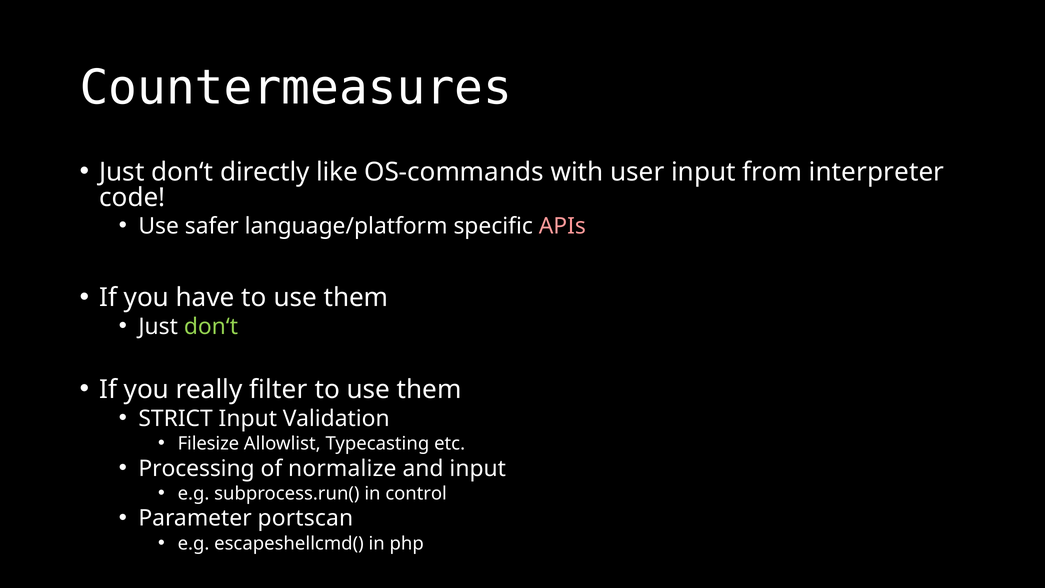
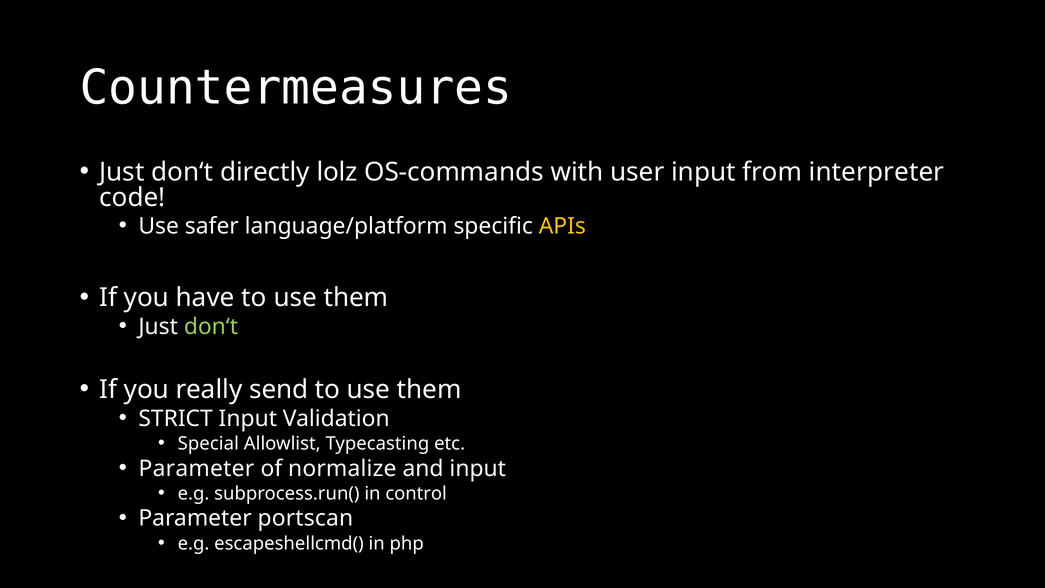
like: like -> lolz (337, 172)
APIs colour: pink -> yellow (562, 226)
filter: filter -> send (279, 390)
Filesize: Filesize -> Special (208, 444)
Processing: Processing -> Parameter (196, 468)
